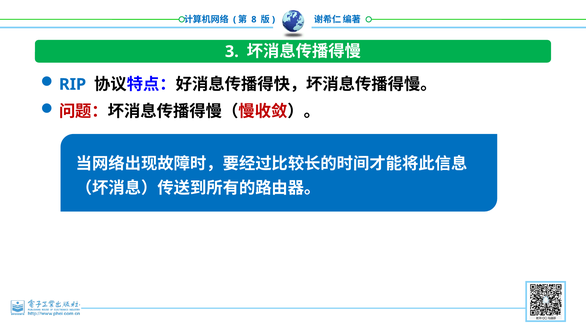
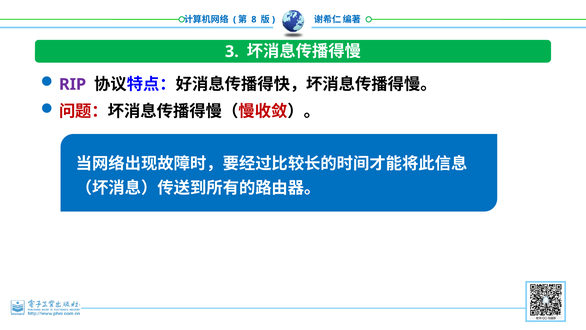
RIP colour: blue -> purple (73, 84)
